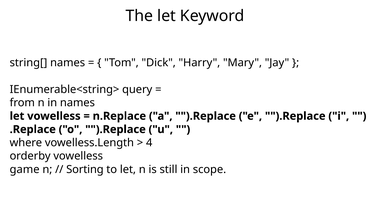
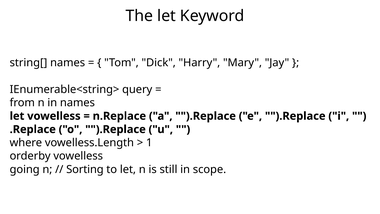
4: 4 -> 1 (149, 143)
game: game -> going (25, 169)
